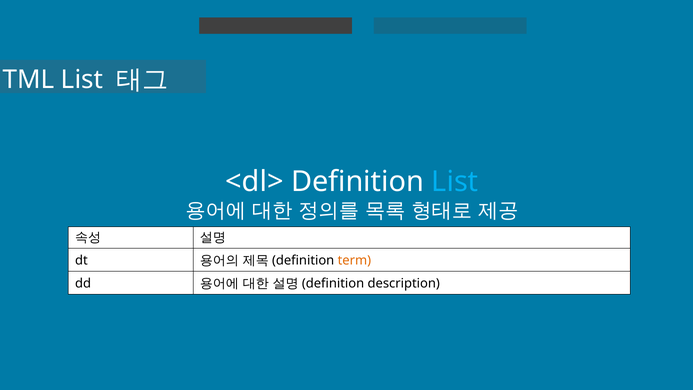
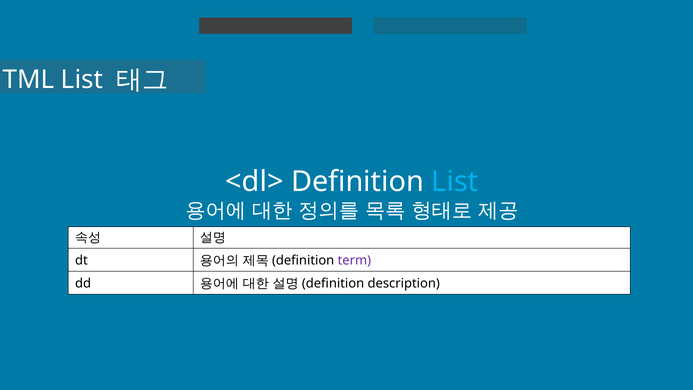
term colour: orange -> purple (354, 260)
